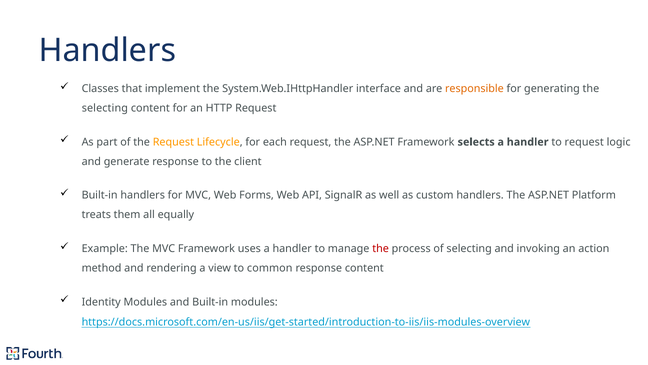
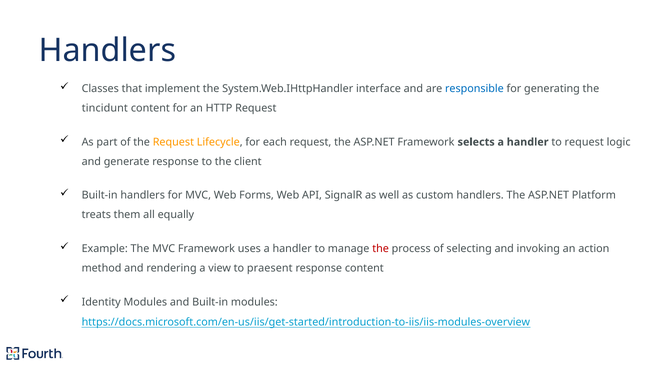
responsible colour: orange -> blue (474, 89)
selecting: selecting -> tincidunt (105, 108)
common: common -> praesent (270, 268)
